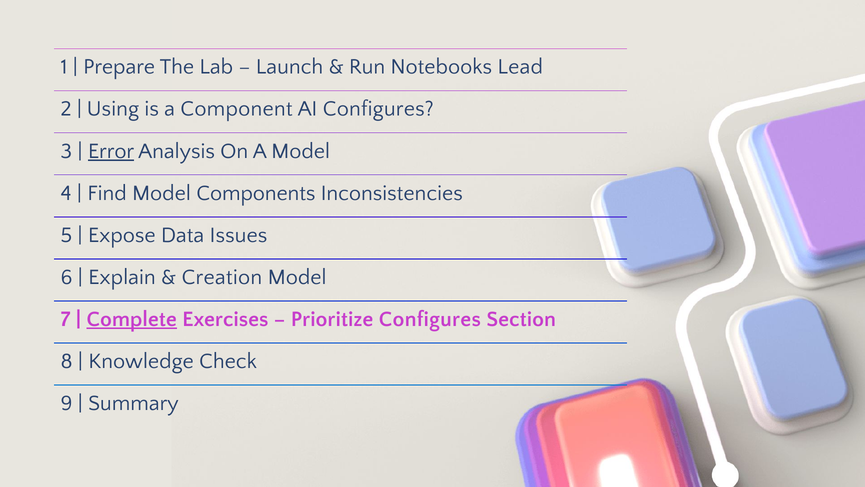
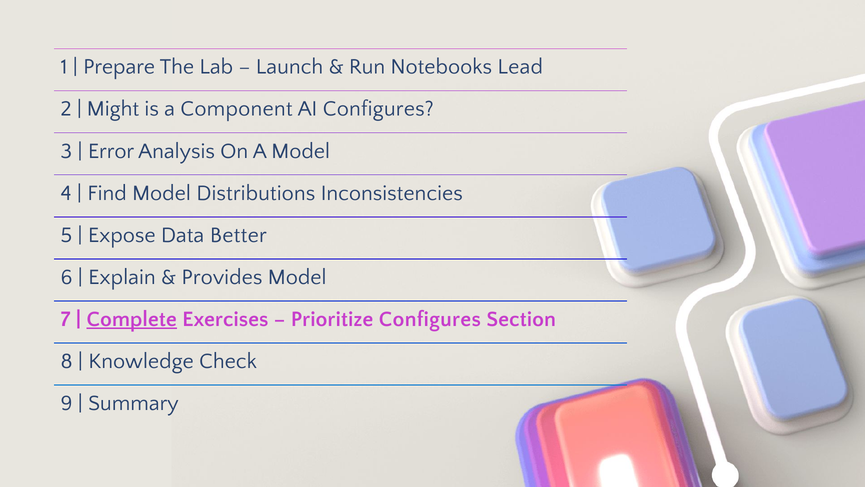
Using: Using -> Might (113, 109)
Error underline: present -> none (111, 151)
Components: Components -> Distributions (256, 193)
Issues: Issues -> Better (238, 235)
Creation: Creation -> Provides (222, 277)
